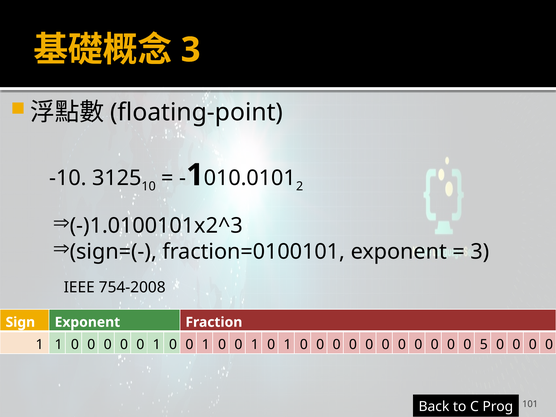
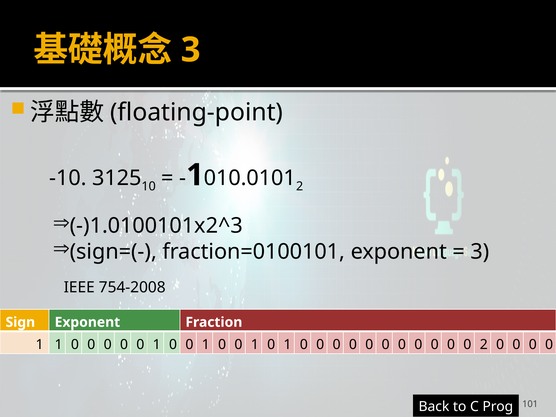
0 5: 5 -> 2 (484, 344)
